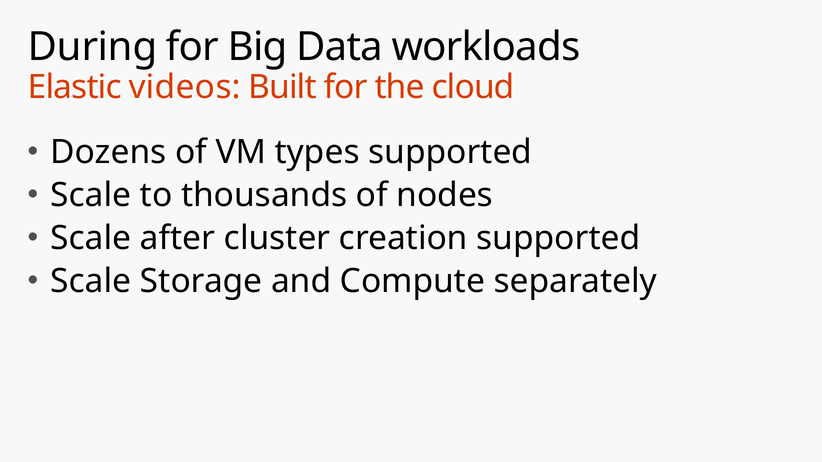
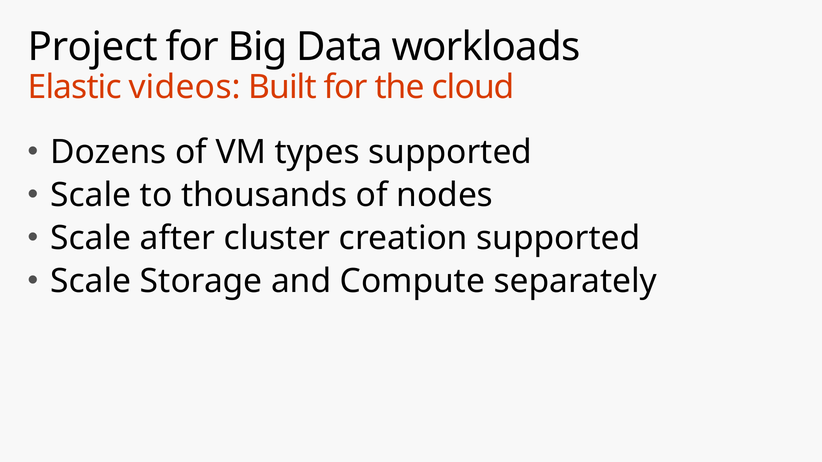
During: During -> Project (93, 47)
